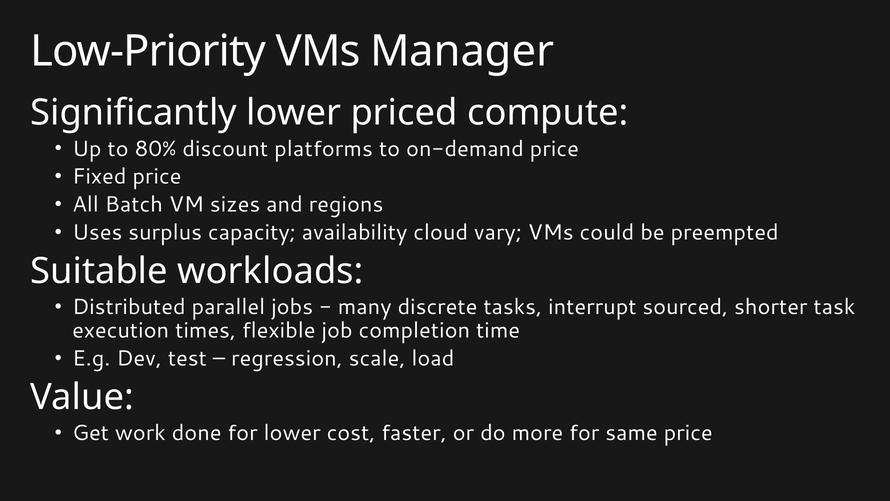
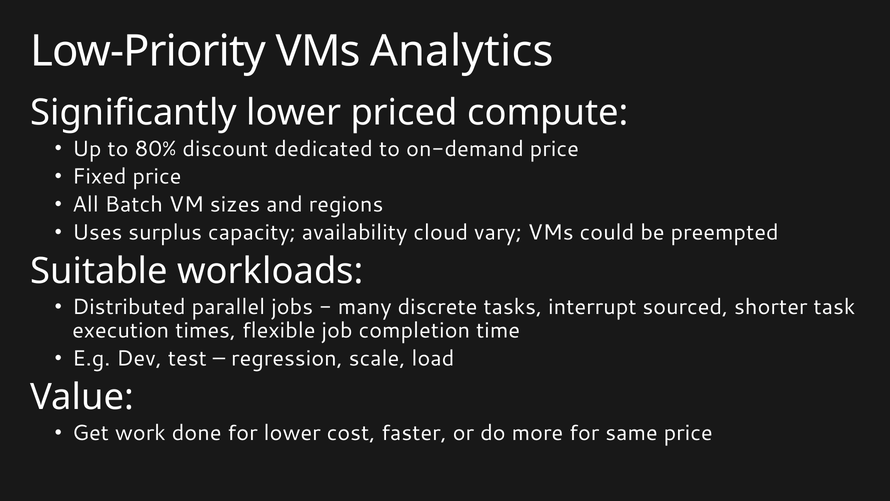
Manager: Manager -> Analytics (462, 51)
platforms: platforms -> dedicated (324, 149)
